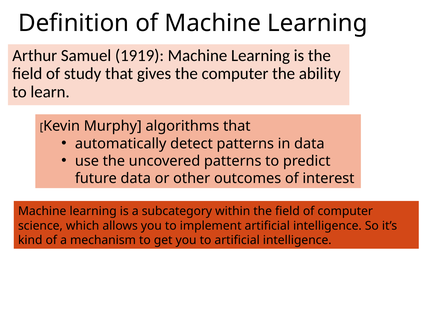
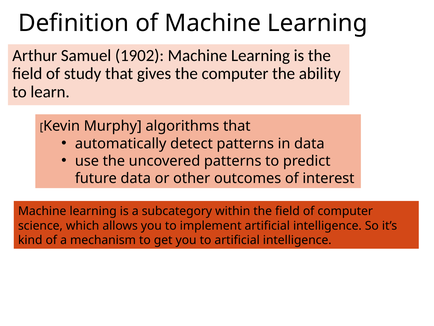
1919: 1919 -> 1902 (140, 55)
